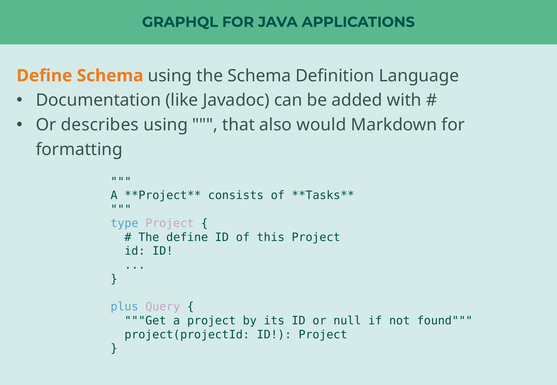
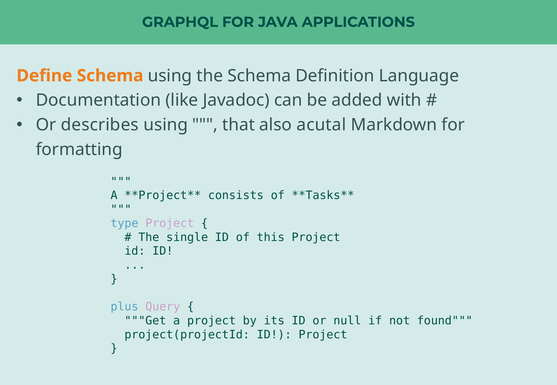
would: would -> acutal (321, 125)
The define: define -> single (187, 238)
